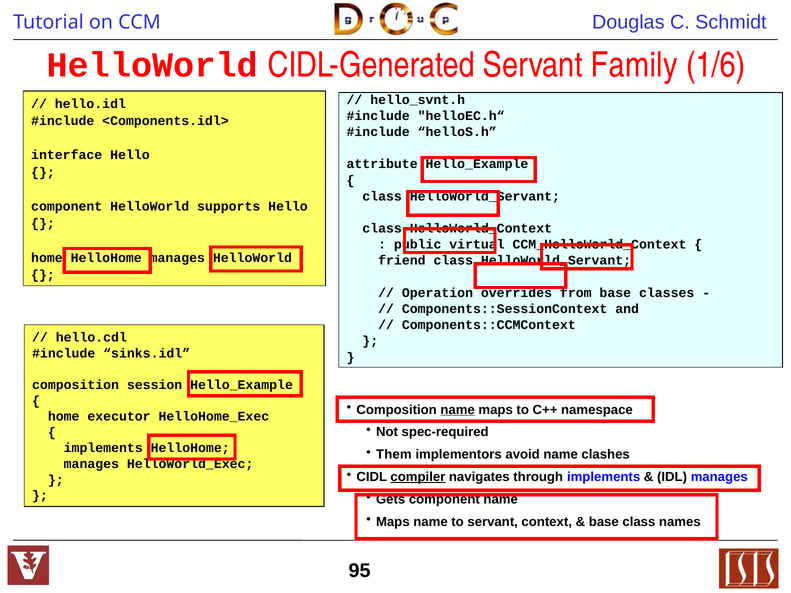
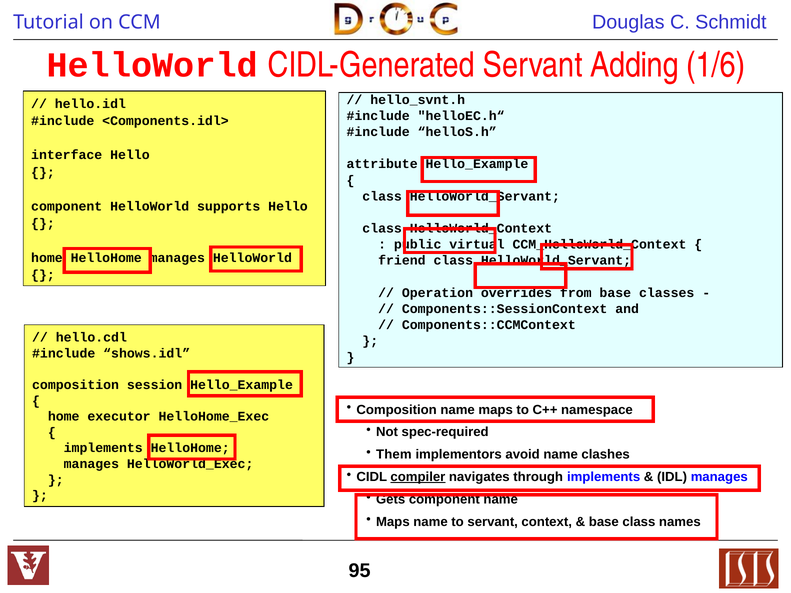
Family: Family -> Adding (635, 65)
sinks.idl: sinks.idl -> shows.idl (147, 353)
name underline: present -> none (458, 410)
